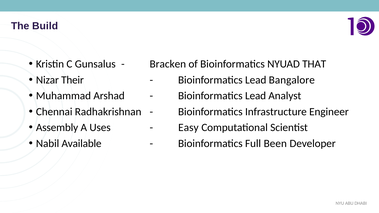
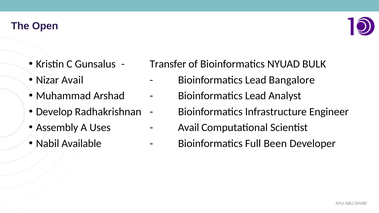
Build: Build -> Open (45, 26)
Bracken: Bracken -> Transfer (168, 64)
THAT: THAT -> BULK (314, 64)
Nizar Their: Their -> Avail (72, 80)
Chennai: Chennai -> Develop (54, 112)
Easy: Easy -> Avail (189, 128)
